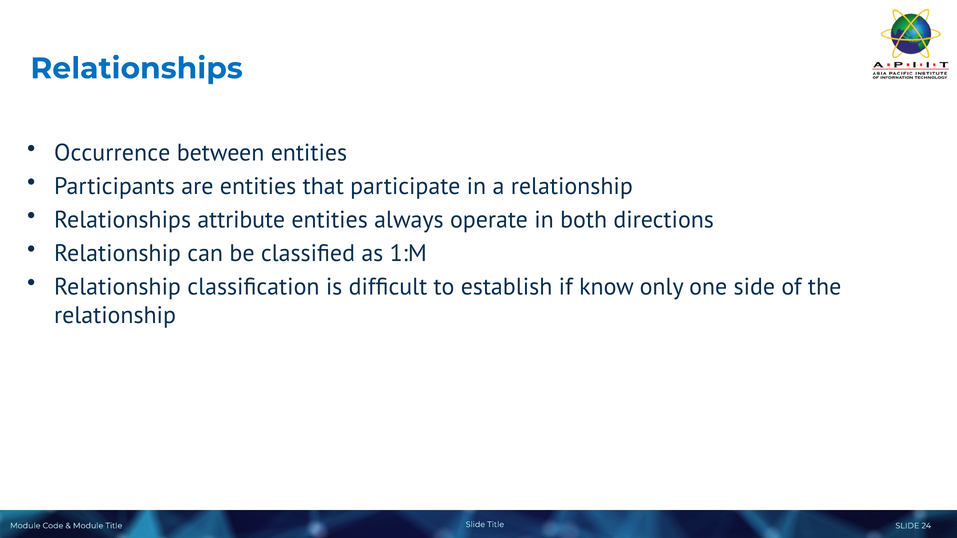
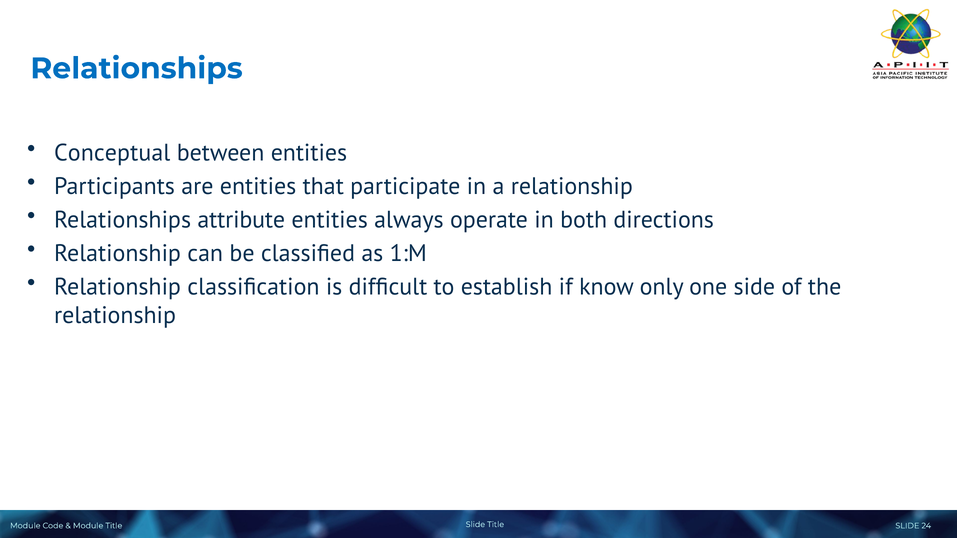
Occurrence: Occurrence -> Conceptual (112, 153)
